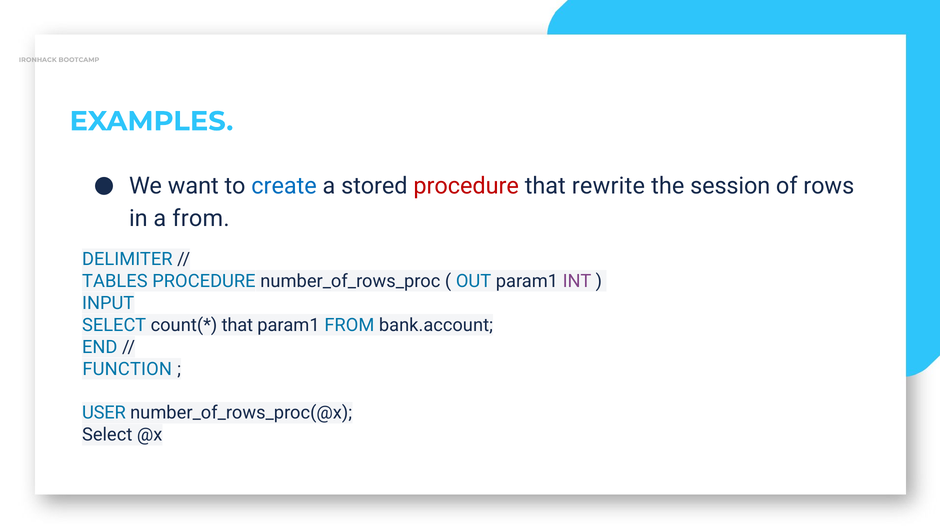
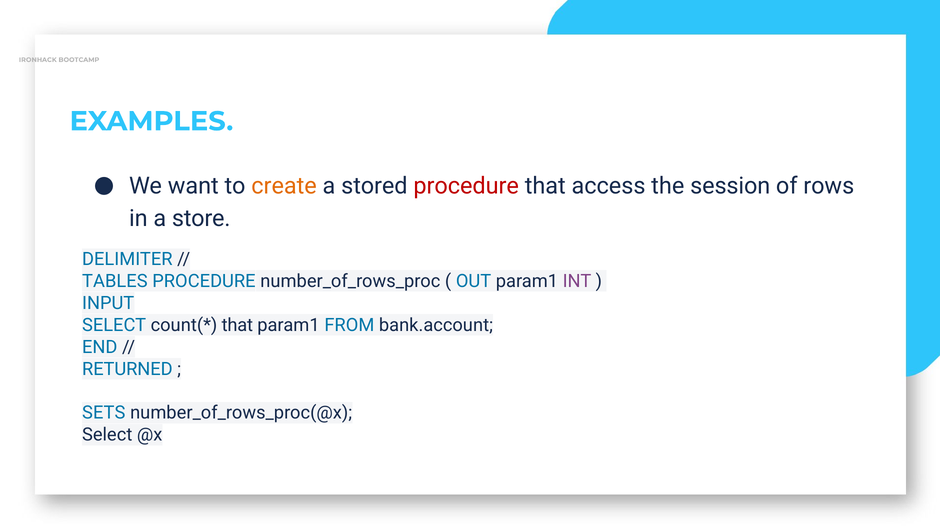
create colour: blue -> orange (284, 186)
rewrite: rewrite -> access (609, 186)
a from: from -> store (201, 218)
FUNCTION: FUNCTION -> RETURNED (127, 369)
USER: USER -> SETS (104, 413)
